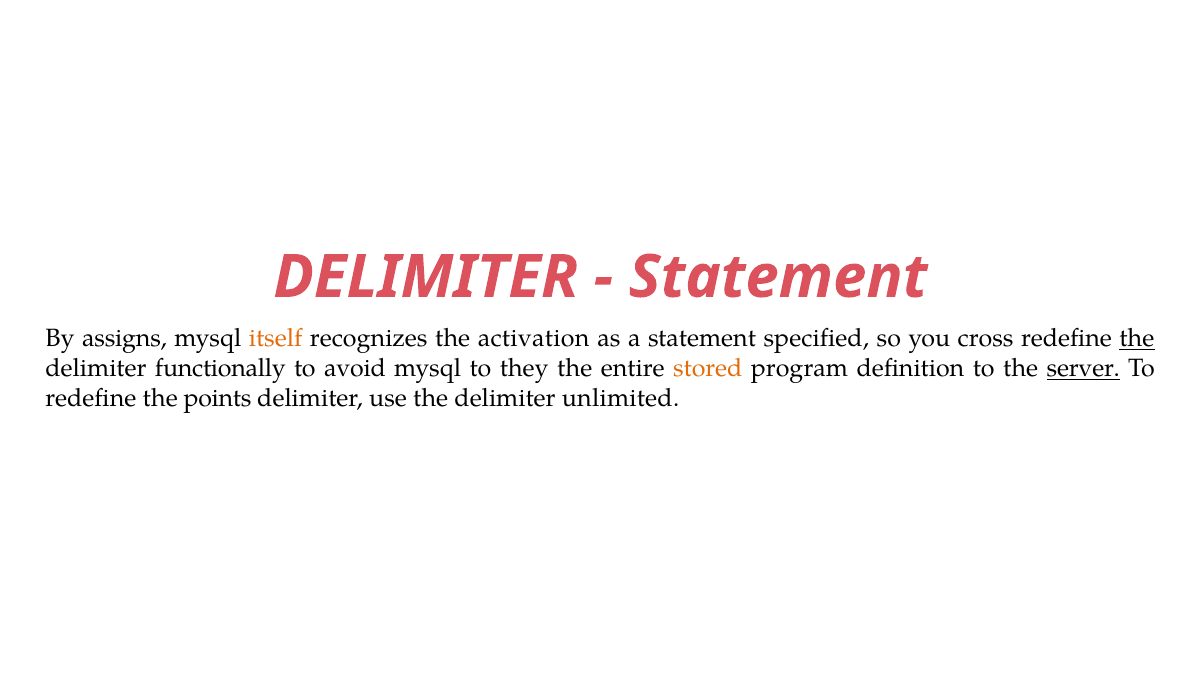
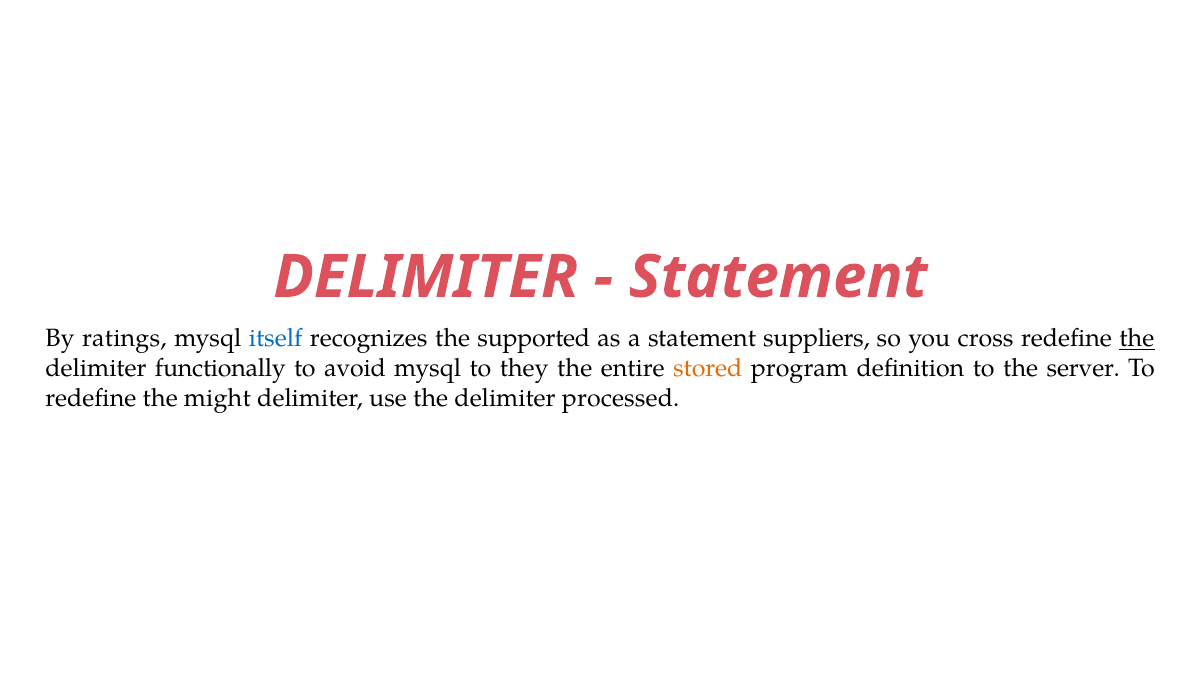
assigns: assigns -> ratings (124, 339)
itself colour: orange -> blue (276, 339)
activation: activation -> supported (534, 339)
specified: specified -> suppliers (816, 339)
server underline: present -> none (1083, 369)
points: points -> might (217, 399)
unlimited: unlimited -> processed (621, 399)
